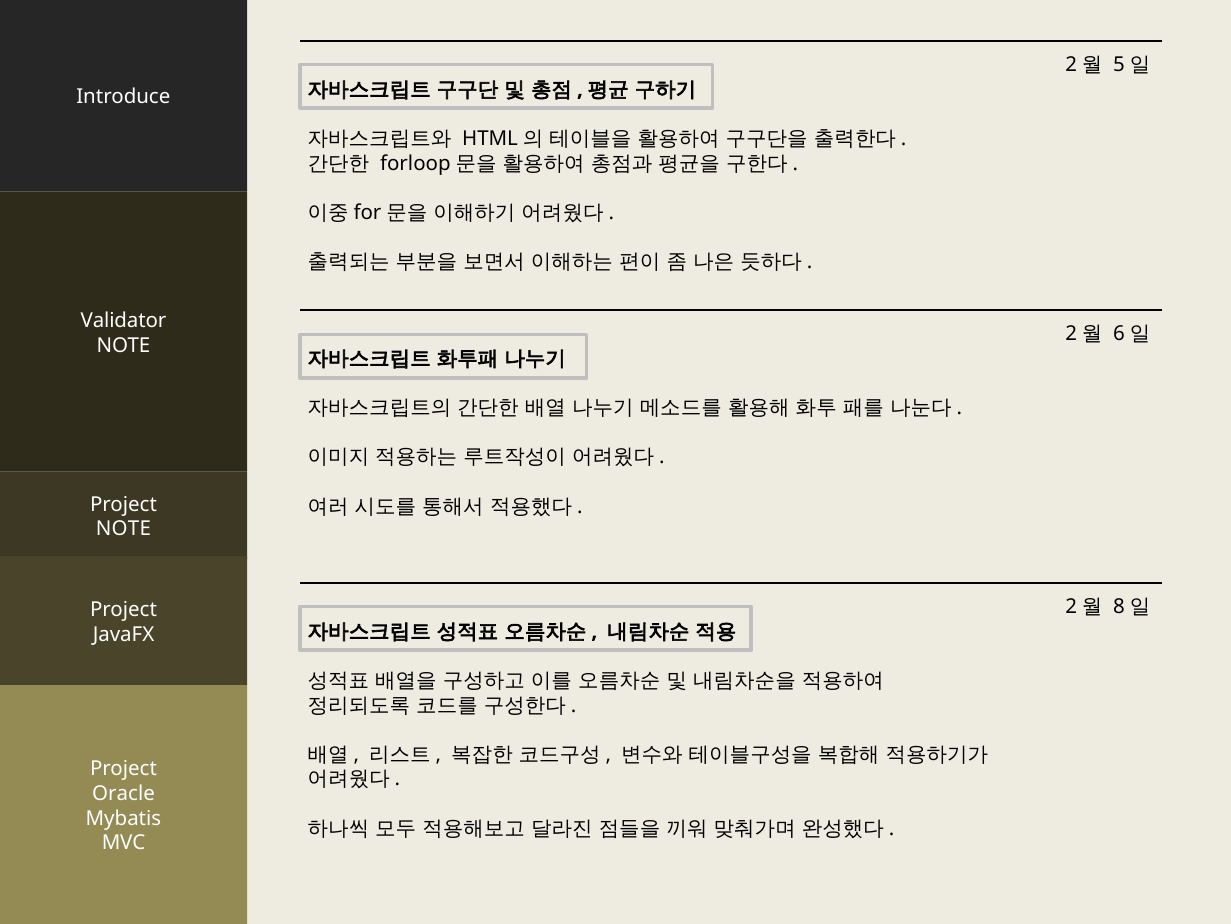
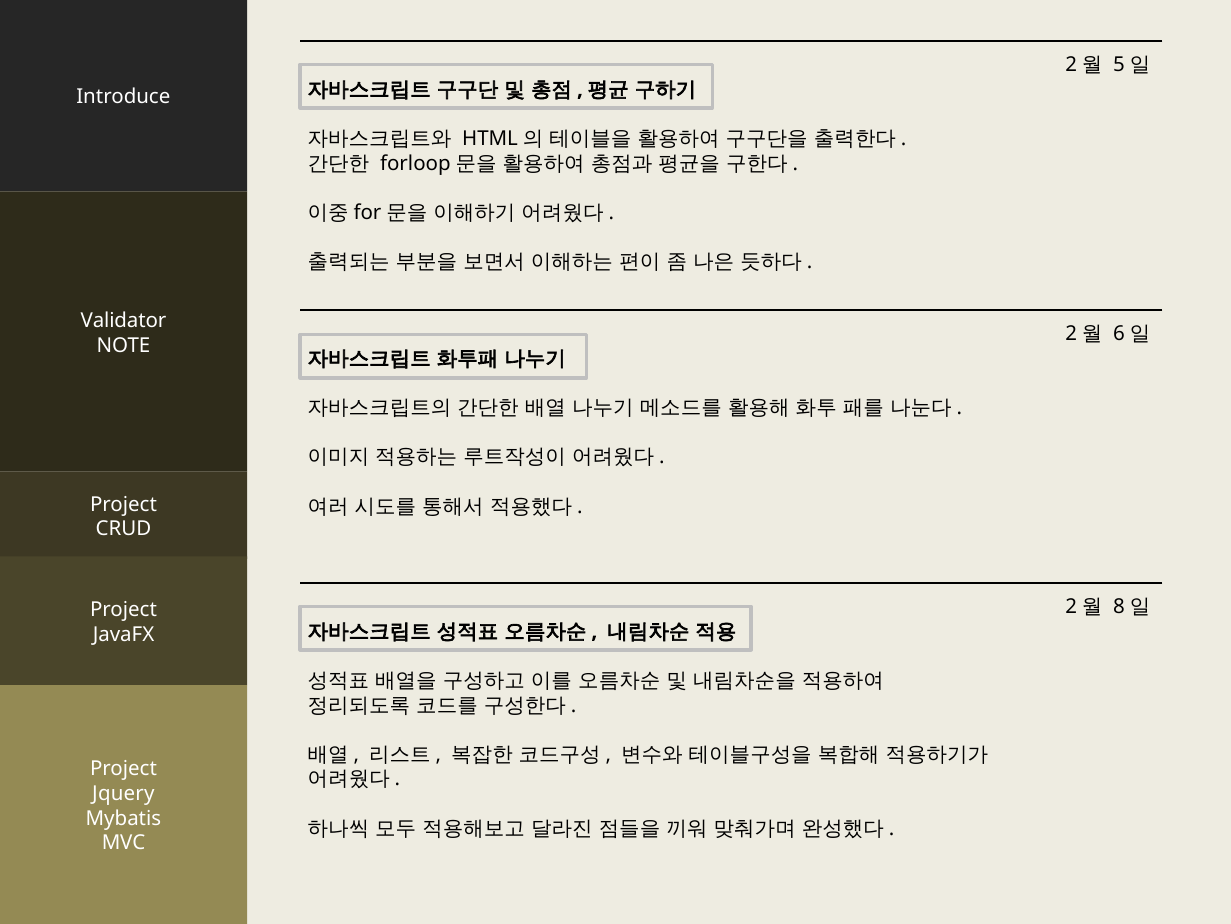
NOTE: NOTE -> CRUD (123, 529)
Oracle: Oracle -> Jquery (123, 793)
